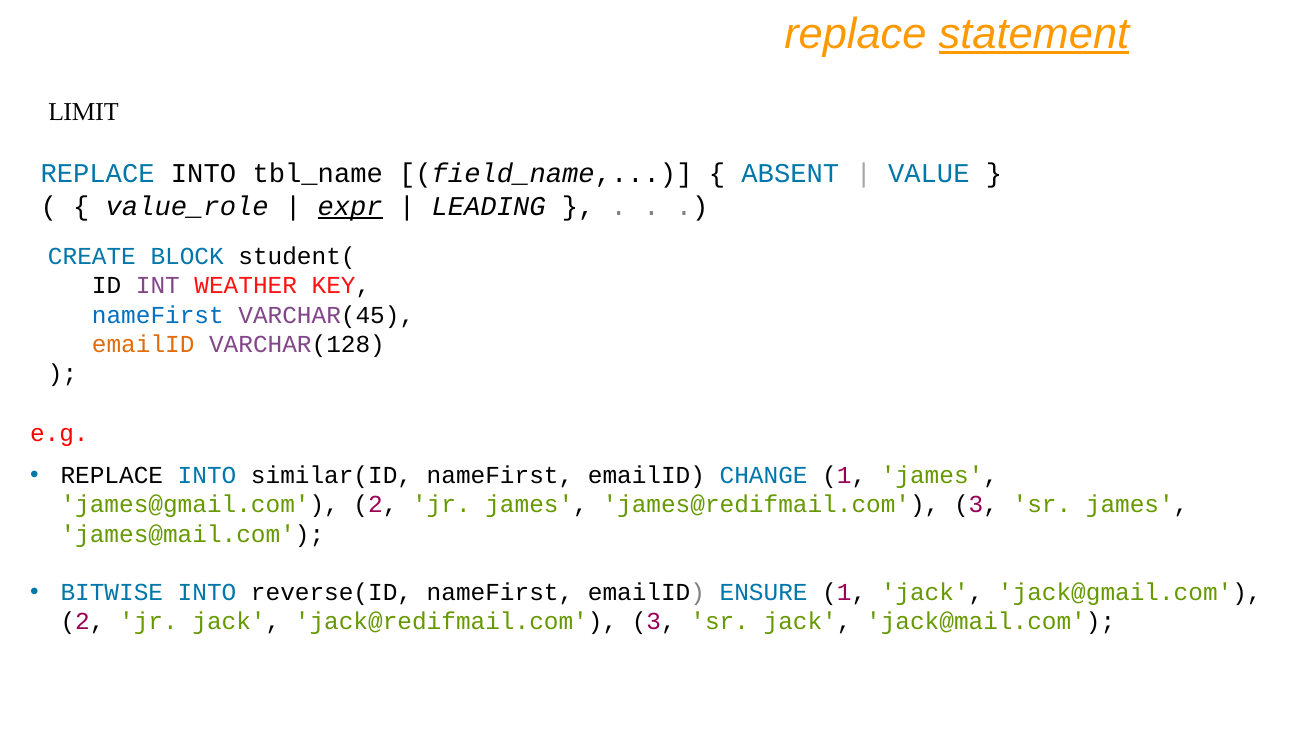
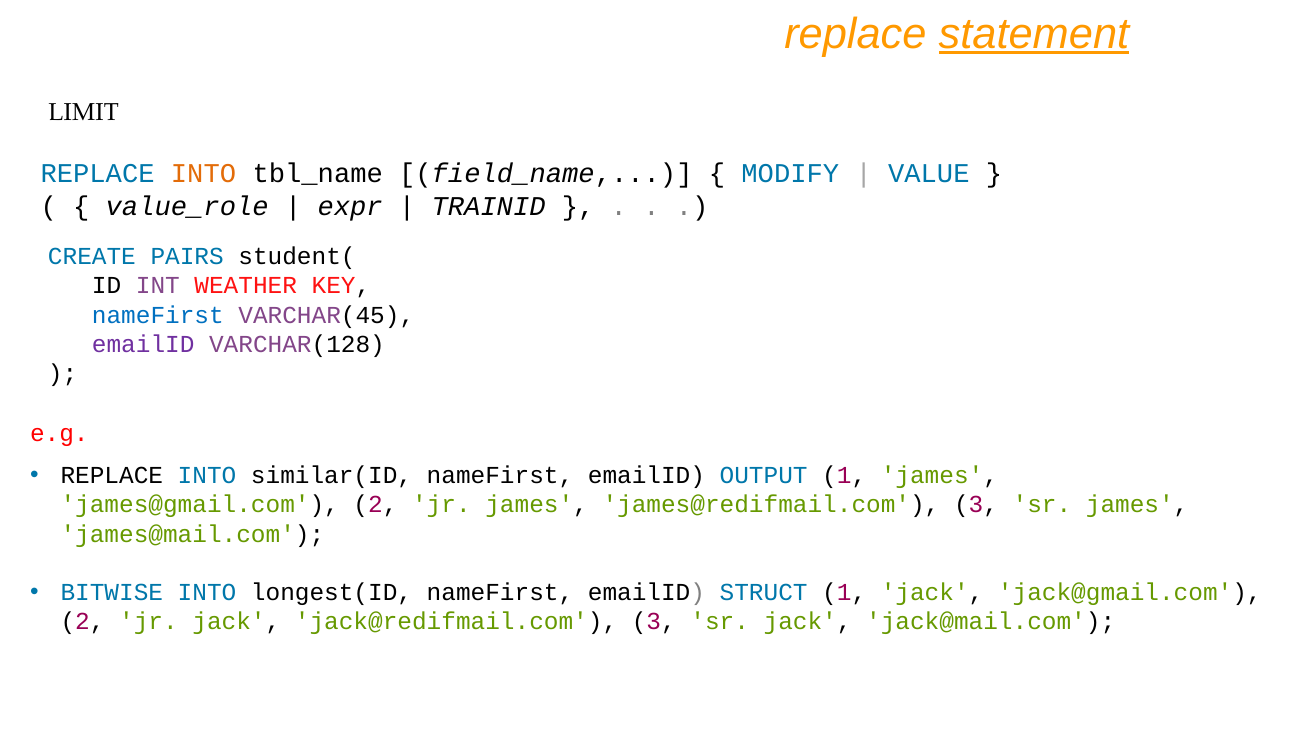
INTO colour: black -> orange (204, 174)
ABSENT: ABSENT -> MODIFY (790, 174)
expr underline: present -> none (350, 206)
LEADING: LEADING -> TRAINID (489, 206)
BLOCK: BLOCK -> PAIRS (187, 257)
emailID colour: orange -> purple (143, 344)
CHANGE: CHANGE -> OUTPUT (764, 476)
reverse(ID: reverse(ID -> longest(ID (332, 593)
ENSURE: ENSURE -> STRUCT (764, 593)
